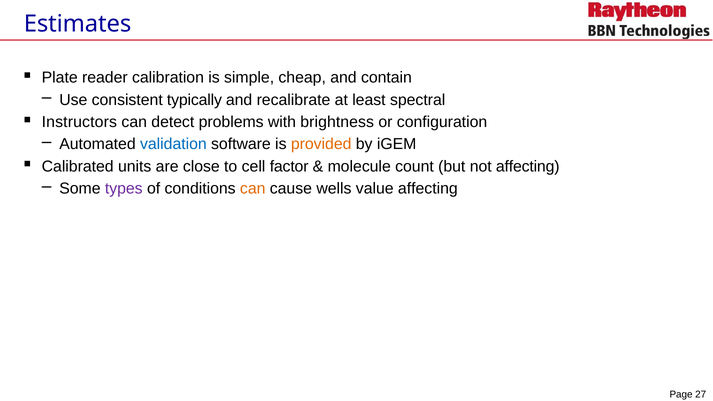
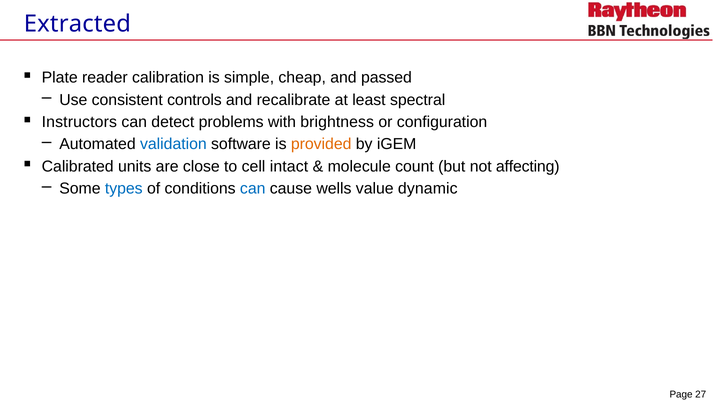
Estimates: Estimates -> Extracted (77, 24)
contain: contain -> passed (386, 78)
typically: typically -> controls (194, 100)
factor: factor -> intact (289, 166)
types colour: purple -> blue (124, 189)
can colour: orange -> blue (253, 189)
value affecting: affecting -> dynamic (428, 189)
